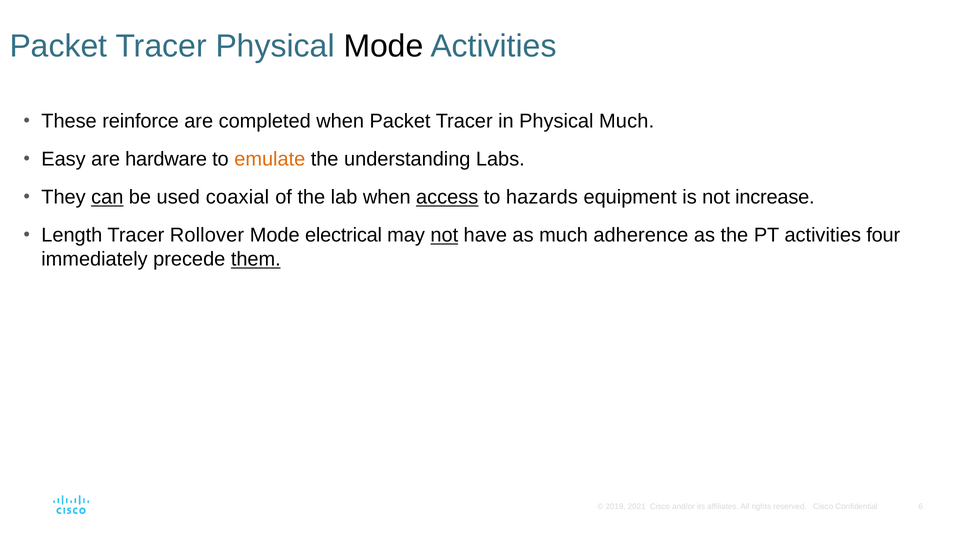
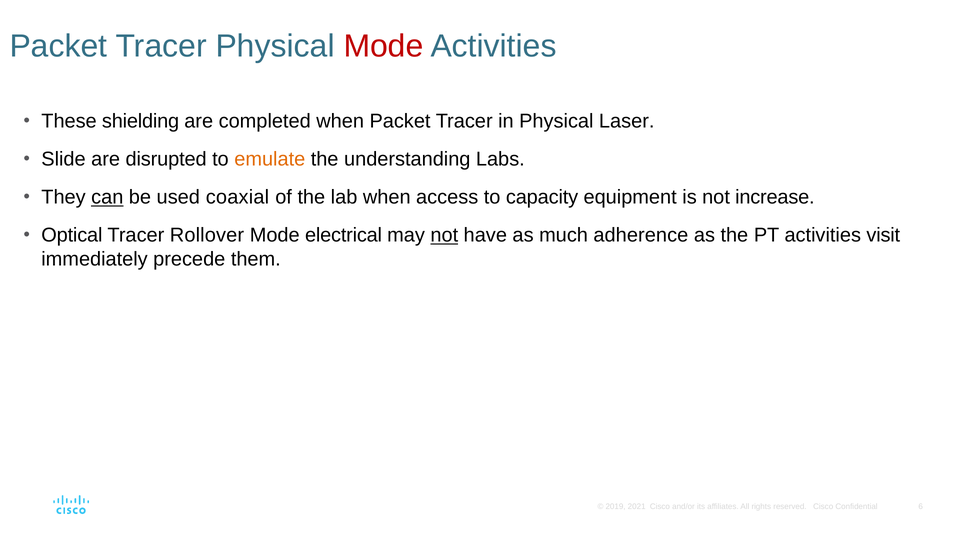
Mode colour: black -> red (383, 46)
reinforce: reinforce -> shielding (141, 121)
Physical Much: Much -> Laser (627, 121)
Easy: Easy -> Slide (64, 159)
hardware: hardware -> disrupted (166, 159)
access underline: present -> none (447, 197)
hazards: hazards -> capacity (542, 197)
Length: Length -> Optical (72, 235)
four: four -> visit (883, 235)
them underline: present -> none (256, 259)
